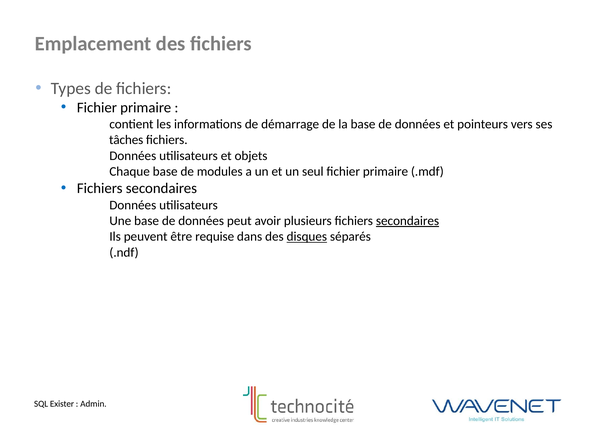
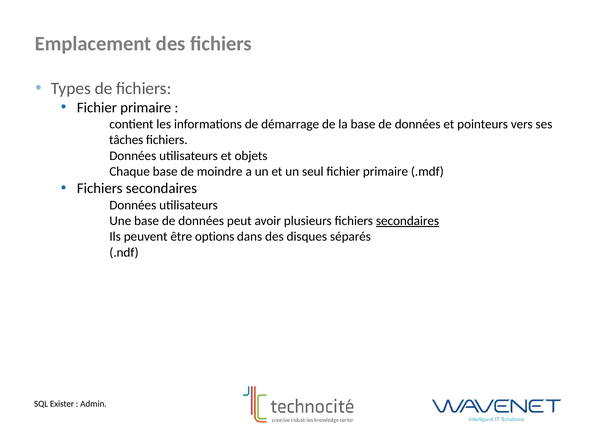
modules: modules -> moindre (220, 172)
requise: requise -> options (215, 237)
disques underline: present -> none (307, 237)
